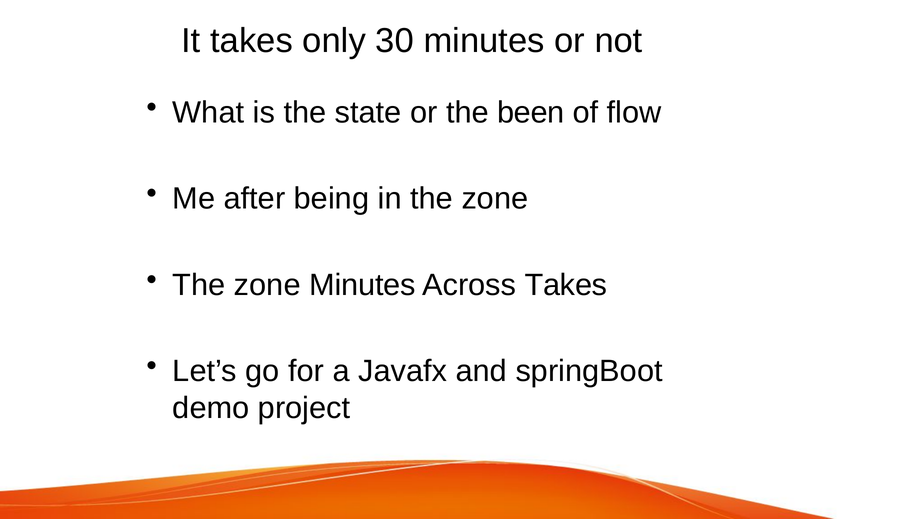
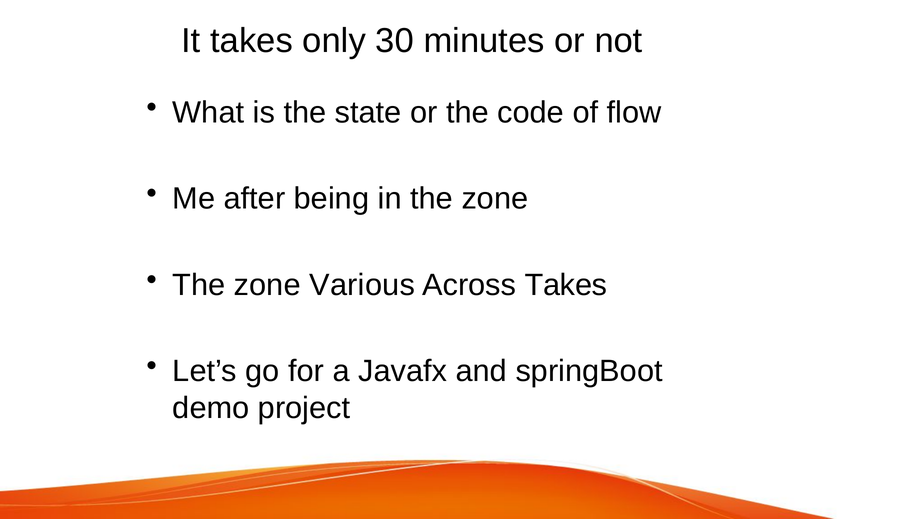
been: been -> code (531, 113)
zone Minutes: Minutes -> Various (362, 285)
